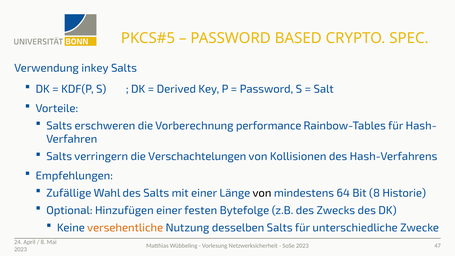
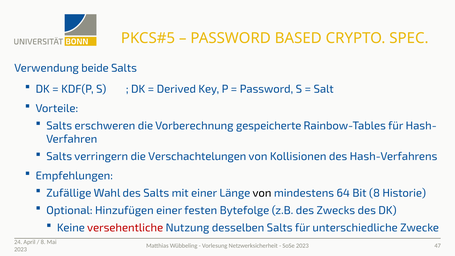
inkey: inkey -> beide (95, 68)
performance: performance -> gespeicherte (269, 126)
versehentliche colour: orange -> red (125, 228)
